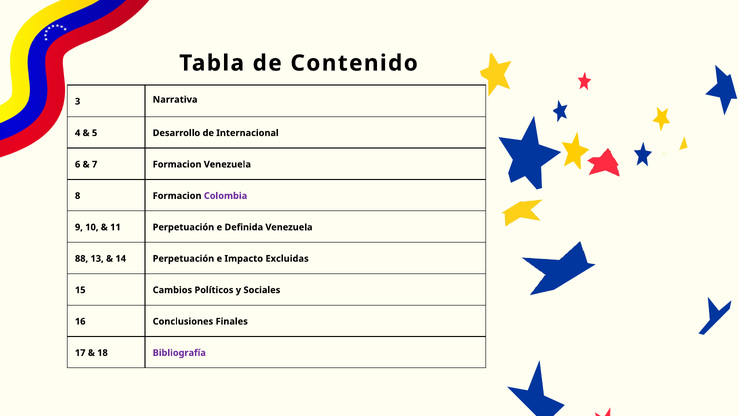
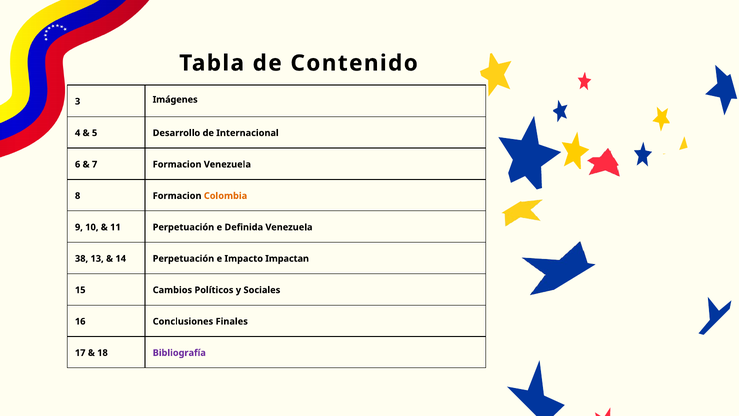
Narrativa: Narrativa -> Imágenes (175, 100)
Colombia colour: purple -> orange (226, 196)
88: 88 -> 38 (82, 258)
Excluidas: Excluidas -> Impactan (287, 258)
